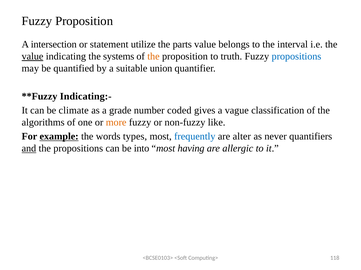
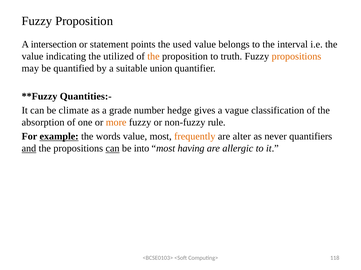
utilize: utilize -> points (143, 44)
parts: parts -> used (182, 44)
value underline: present -> none (33, 56)
systems: systems -> utilized (119, 56)
propositions colour: blue -> orange (296, 56)
Indicating:-: Indicating:- -> Quantities:- (86, 97)
coded: coded -> hedge (179, 111)
algorithms: algorithms -> absorption (43, 123)
like: like -> rule (217, 123)
words types: types -> value (135, 137)
frequently colour: blue -> orange (195, 137)
can underline: none -> present (113, 149)
